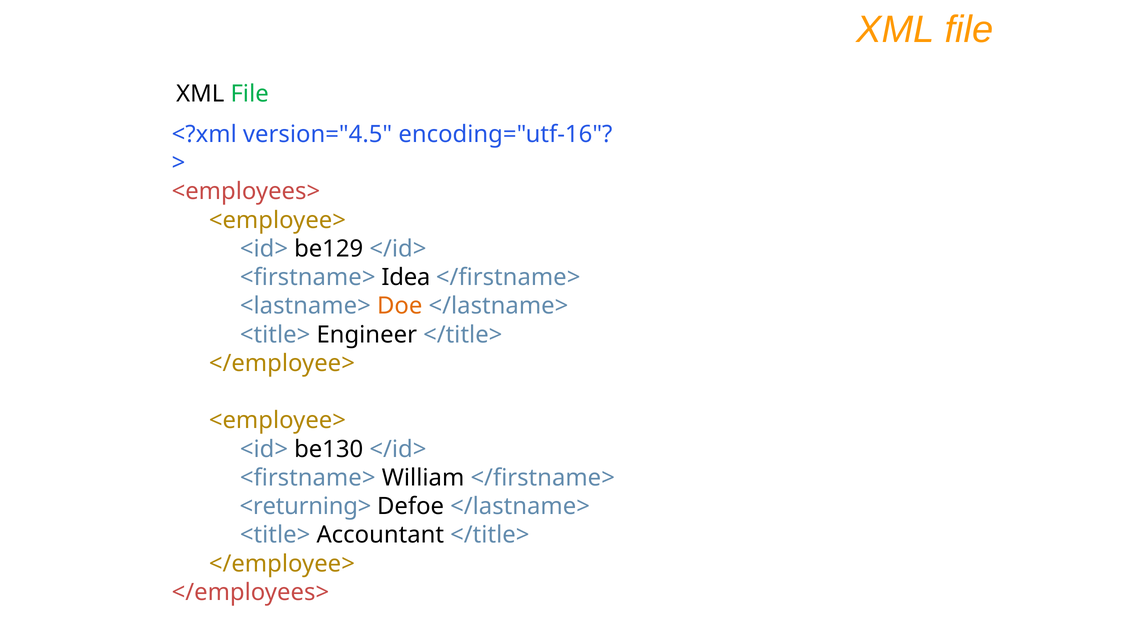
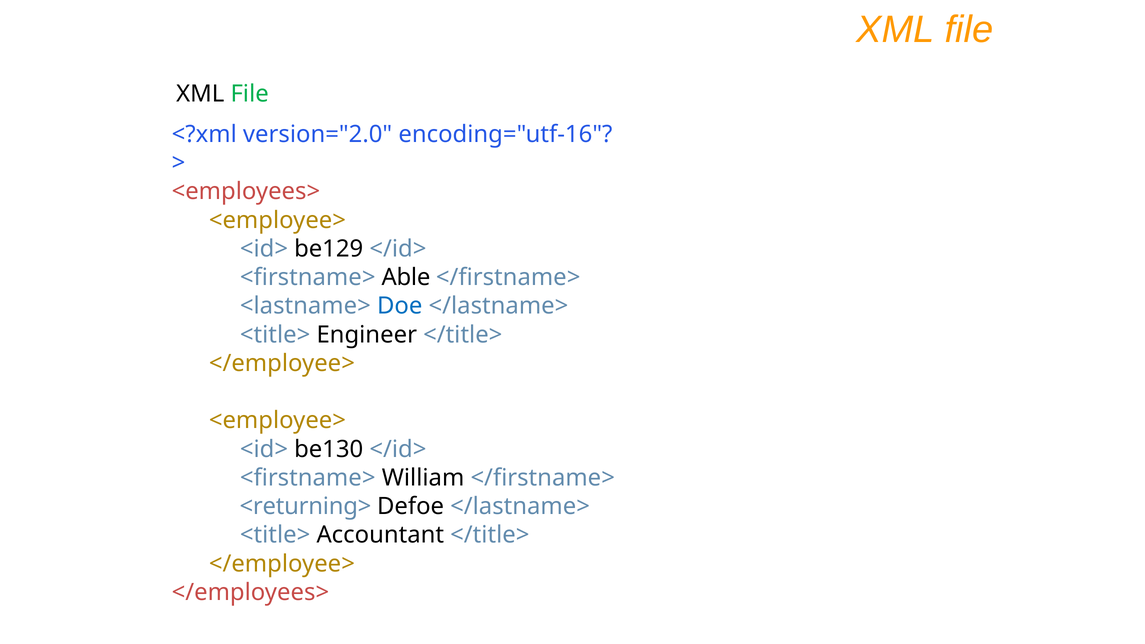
version="4.5: version="4.5 -> version="2.0 (318, 134)
Idea: Idea -> Able (406, 277)
Doe colour: orange -> blue (400, 306)
